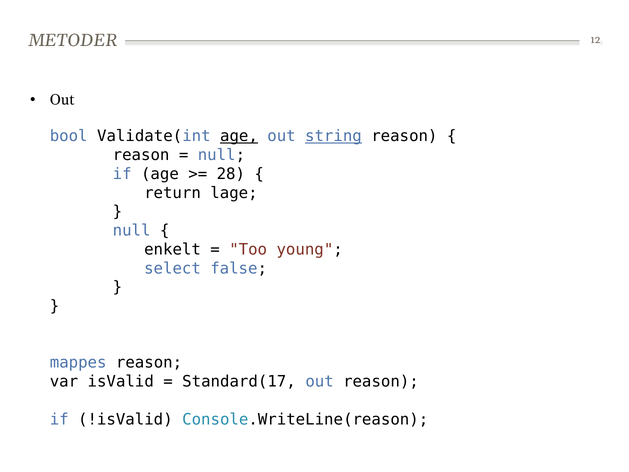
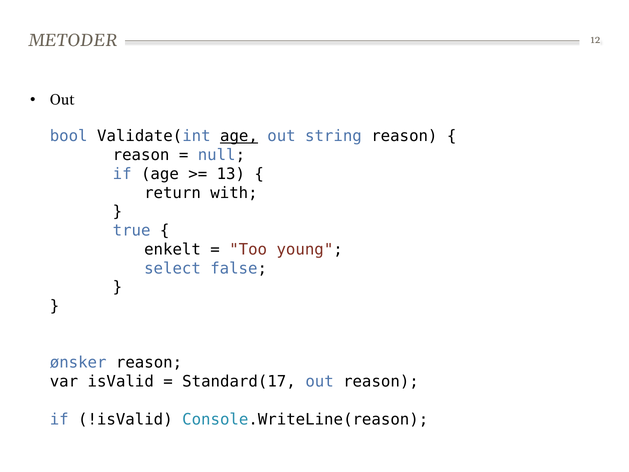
string underline: present -> none (333, 136)
28: 28 -> 13 (231, 174)
lage: lage -> with (234, 193)
null: null -> true (132, 231)
mappes: mappes -> ønsker (78, 363)
